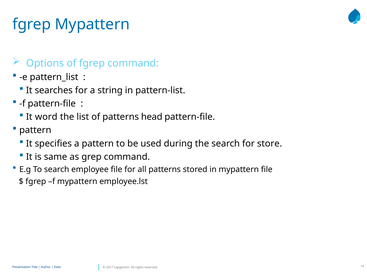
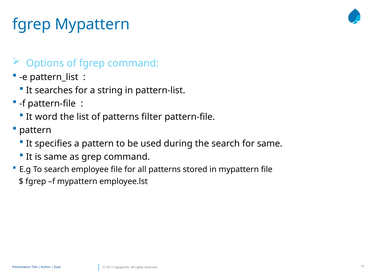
head: head -> filter (152, 117)
for store: store -> same (270, 144)
